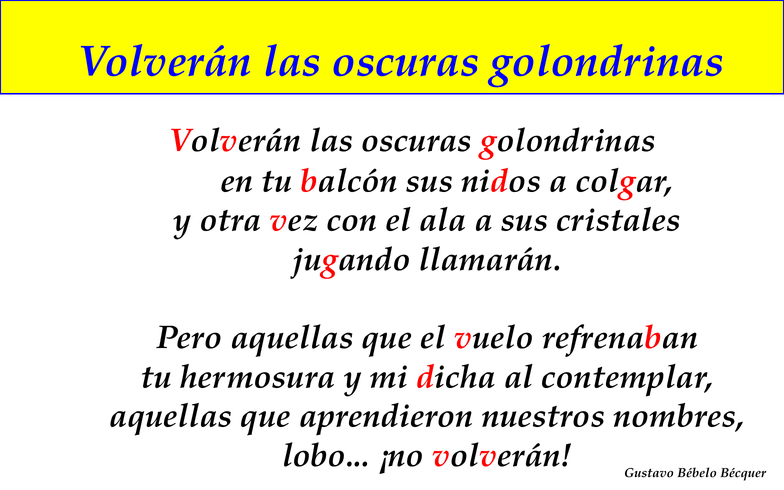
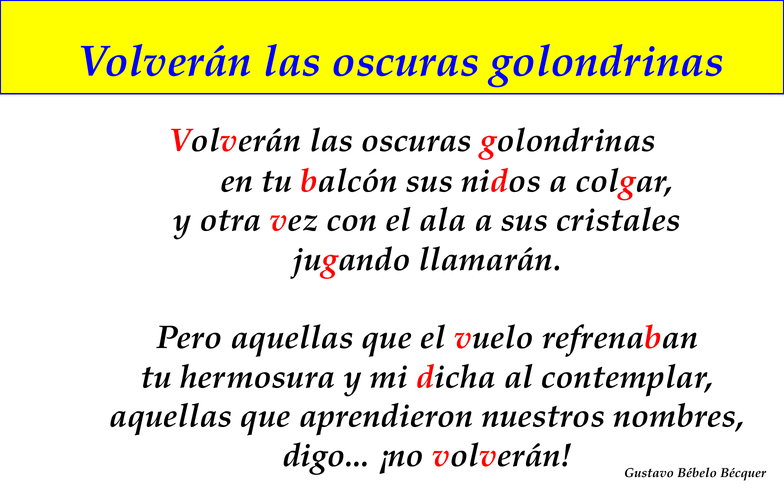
lobo: lobo -> digo (326, 455)
